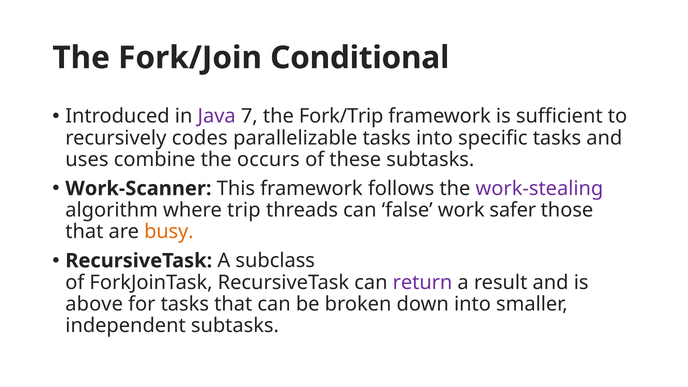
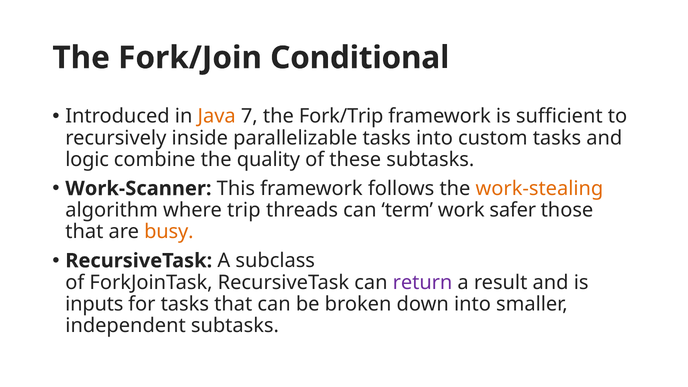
Java colour: purple -> orange (217, 116)
codes: codes -> inside (200, 138)
specific: specific -> custom (493, 138)
uses: uses -> logic (87, 160)
occurs: occurs -> quality (268, 160)
work-stealing colour: purple -> orange (539, 189)
false: false -> term (407, 210)
above: above -> inputs (94, 304)
